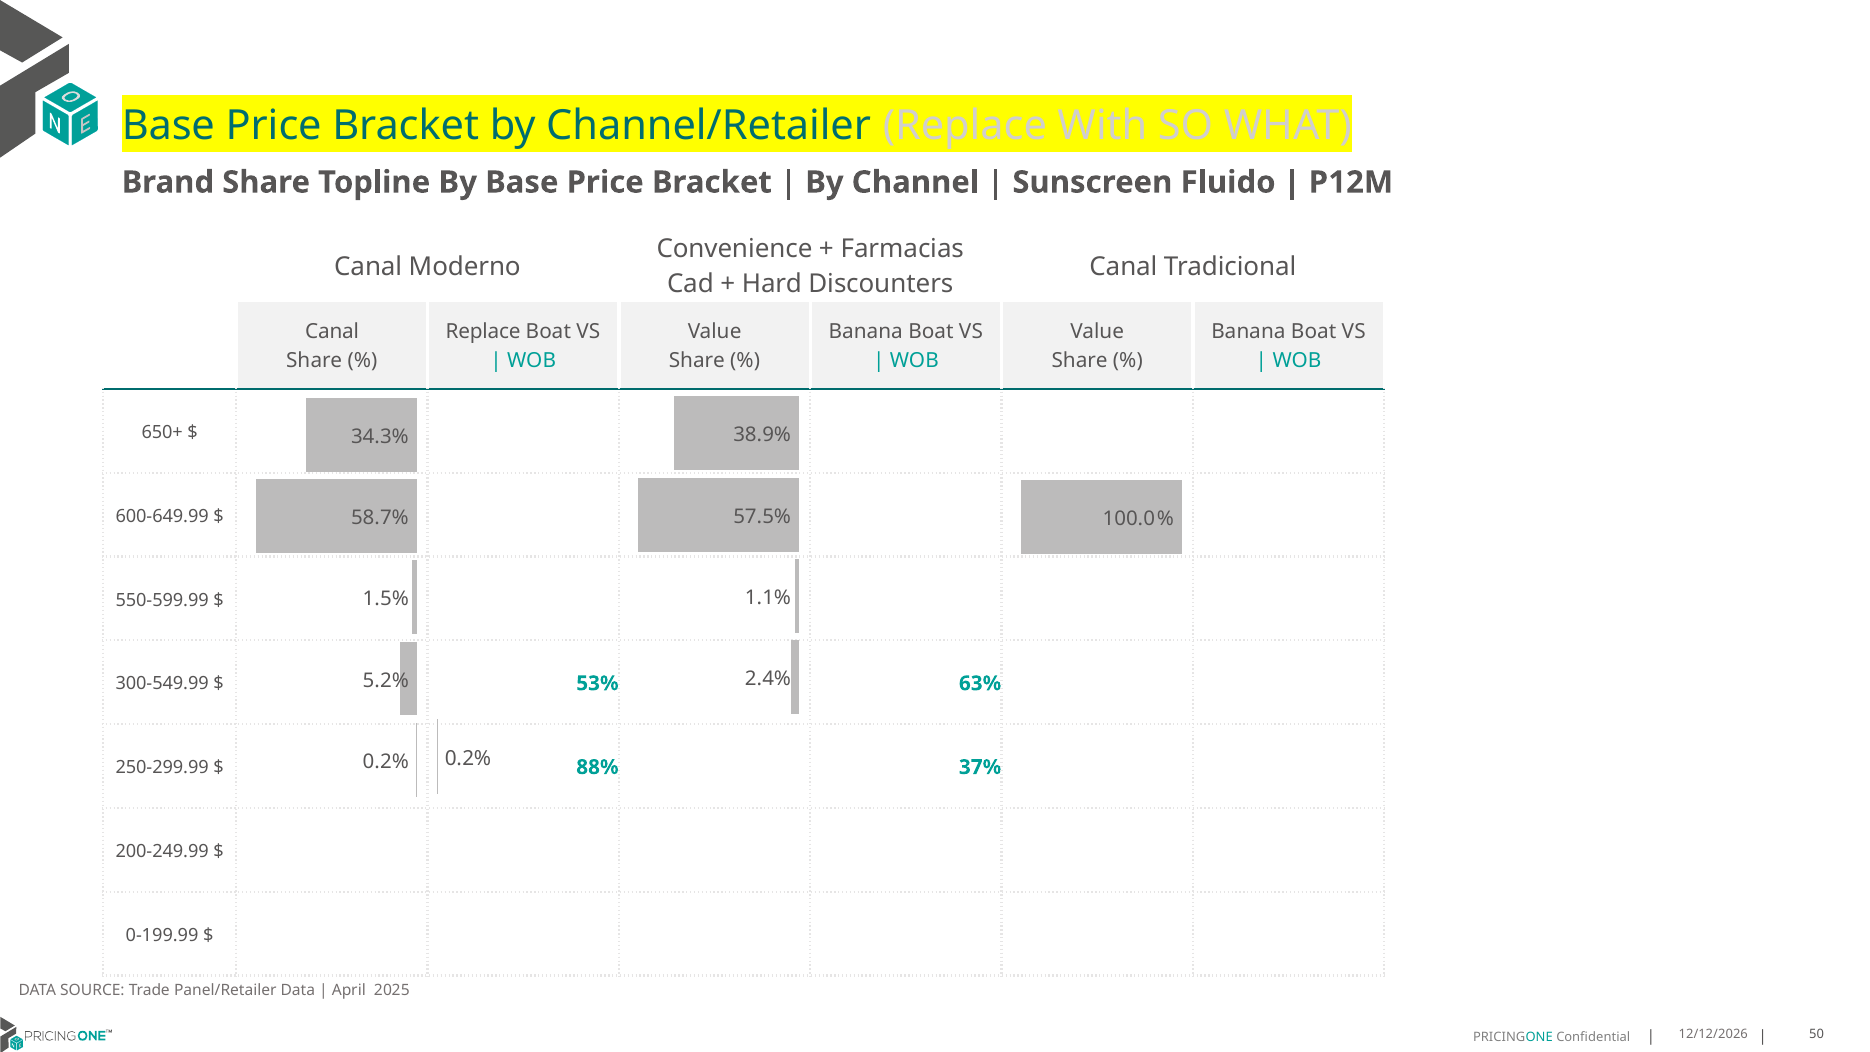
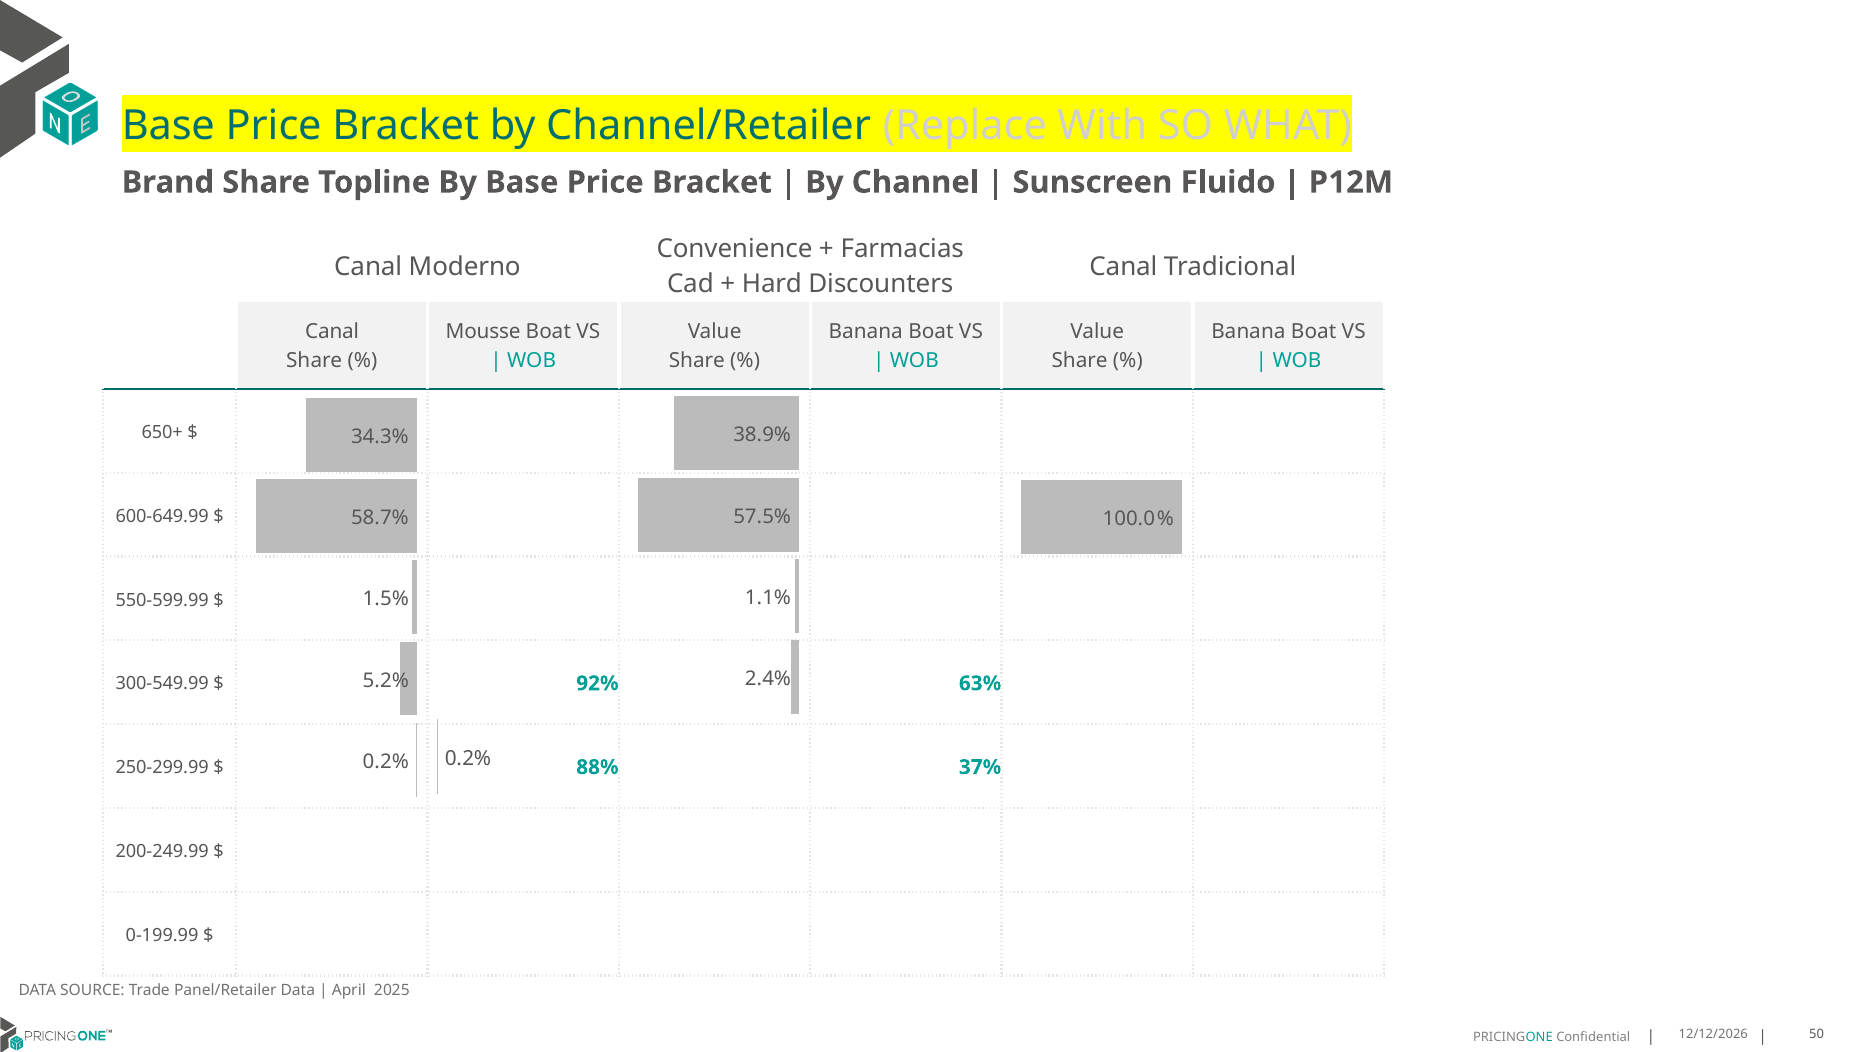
Replace: Replace -> Mousse (483, 332)
53%: 53% -> 92% (597, 683)
